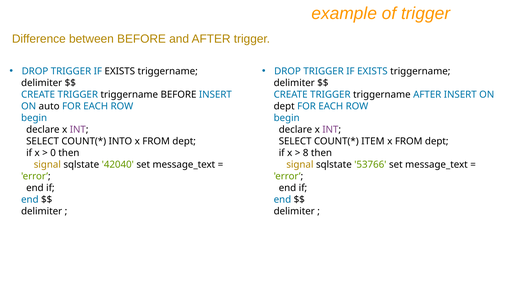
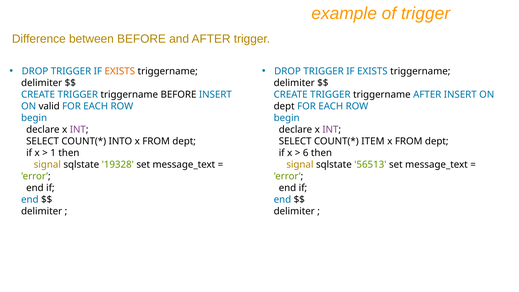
EXISTS colour: black -> orange (120, 71)
auto: auto -> valid (49, 106)
0: 0 -> 1 (53, 153)
8: 8 -> 6 (306, 153)
42040: 42040 -> 19328 (118, 165)
53766: 53766 -> 56513 (370, 165)
